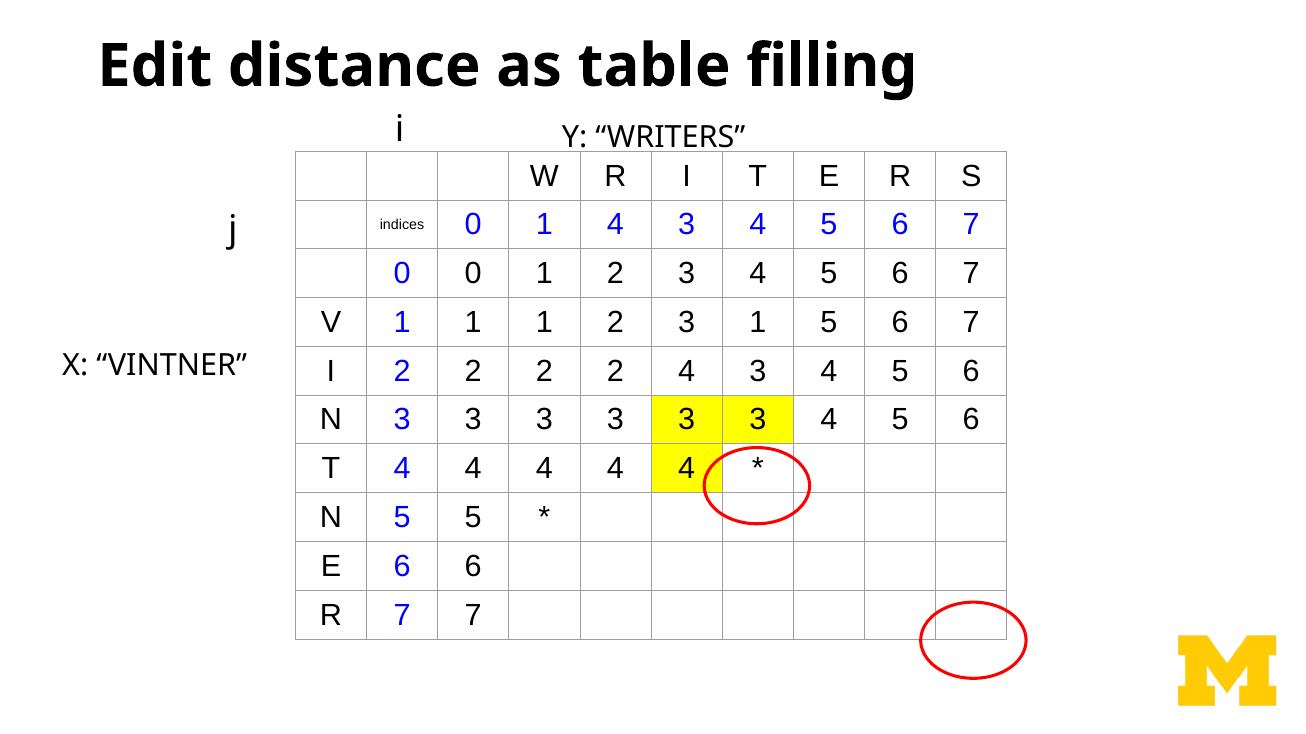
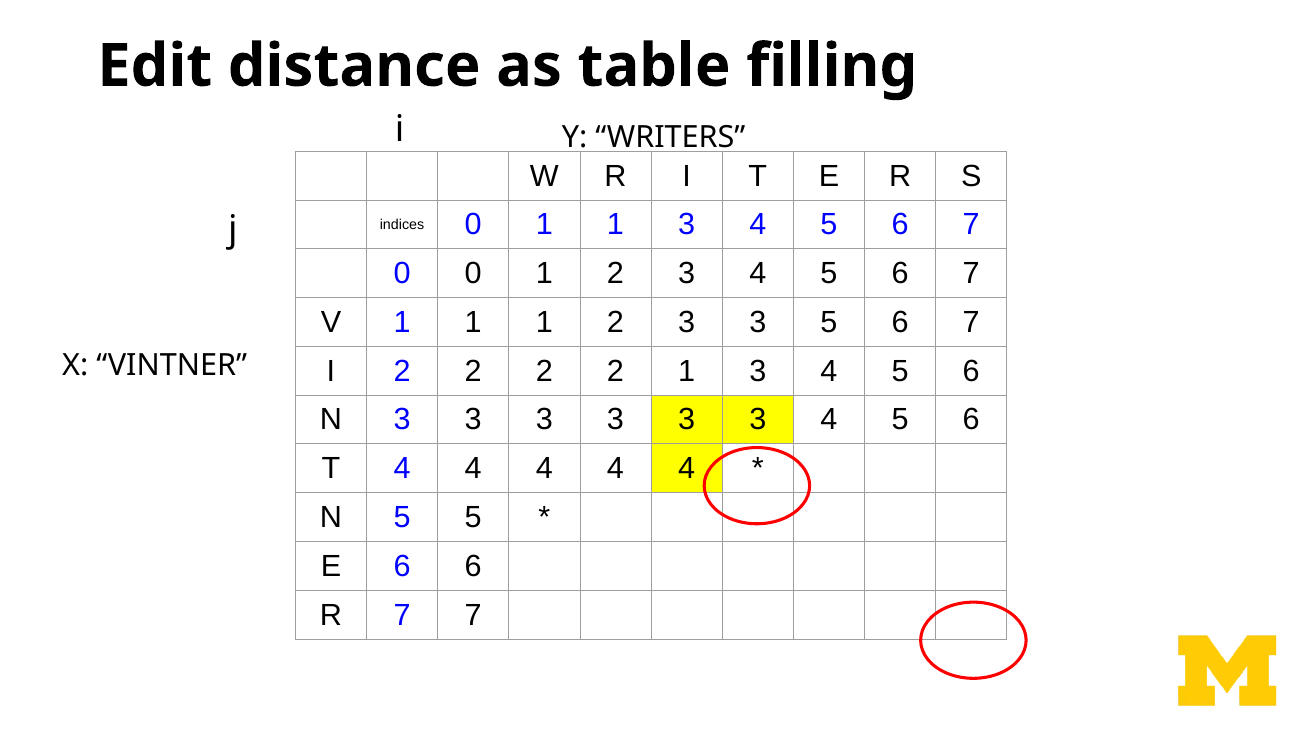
0 1 4: 4 -> 1 (615, 225)
2 3 1: 1 -> 3 (758, 323)
2 4: 4 -> 1 (687, 371)
